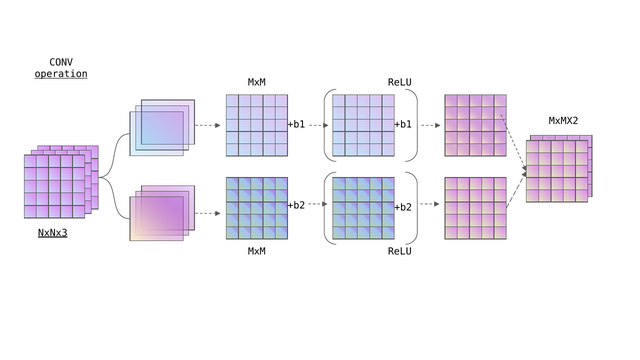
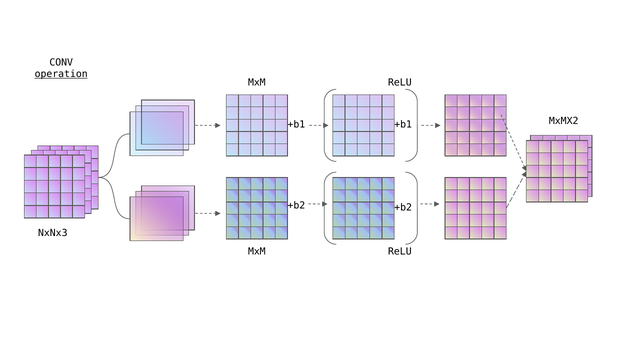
NxNx3 underline: present -> none (53, 233)
